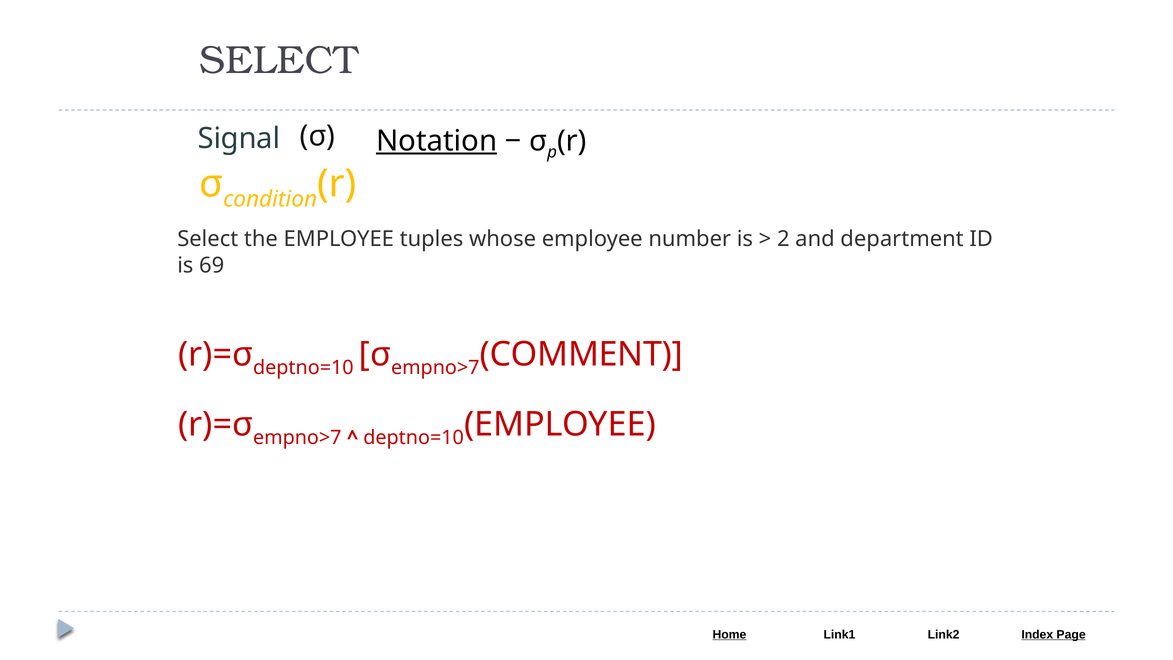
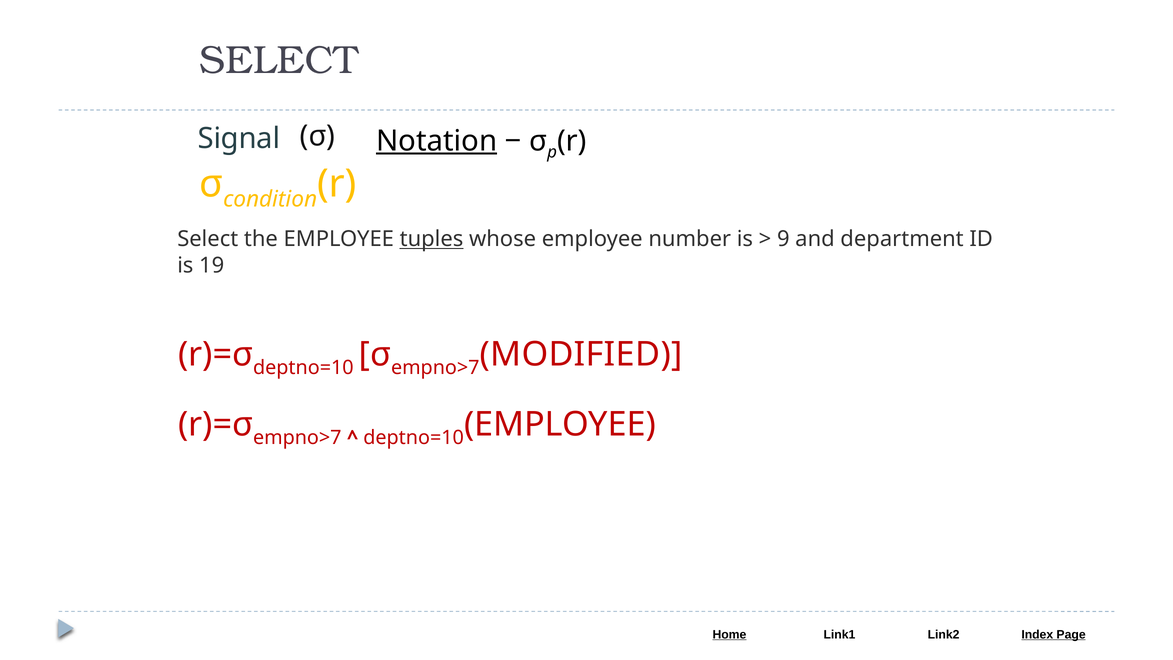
tuples underline: none -> present (432, 239)
2: 2 -> 9 (783, 239)
69: 69 -> 19 (212, 265)
COMMENT: COMMENT -> MODIFIED (581, 354)
